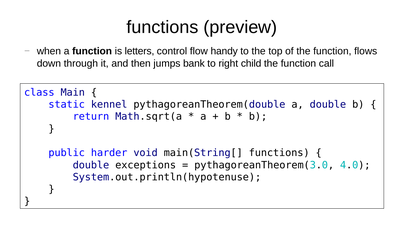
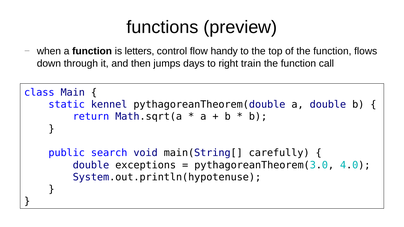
bank: bank -> days (194, 63)
child: child -> train (251, 63)
harder: harder -> search (109, 153)
main(String[ functions: functions -> carefully (279, 153)
